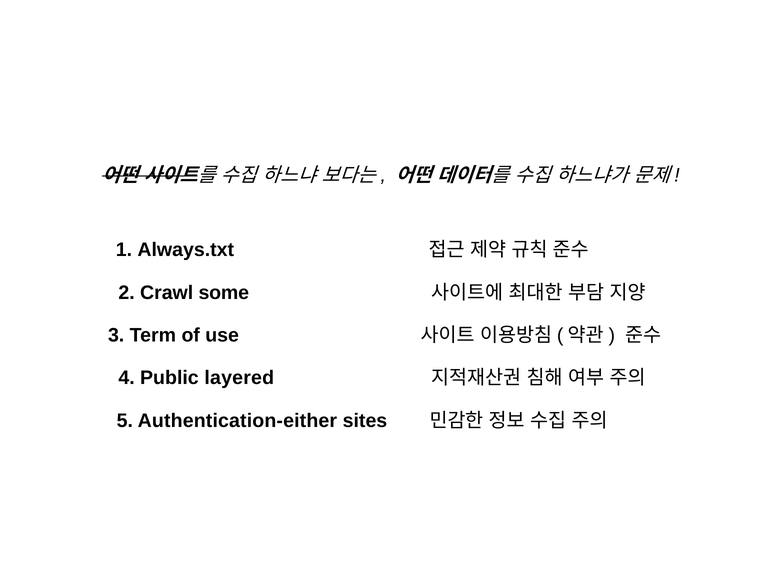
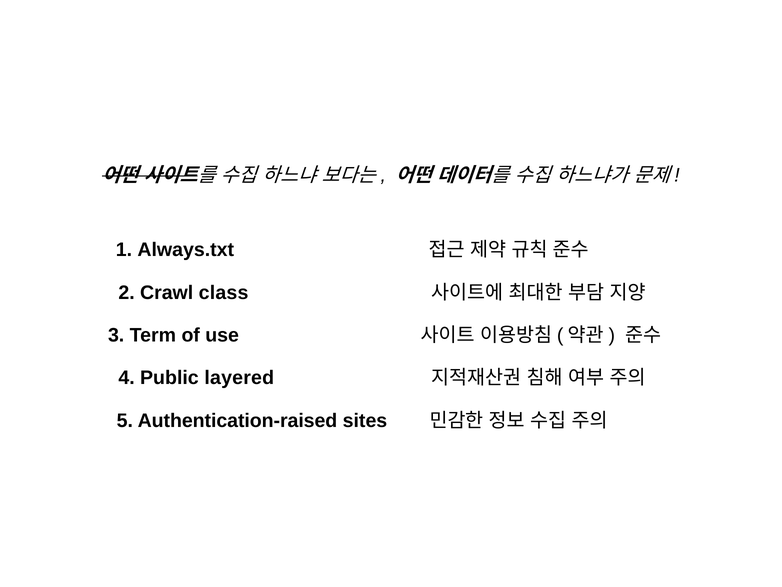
some: some -> class (224, 292)
Authentication-either: Authentication-either -> Authentication-raised (237, 420)
